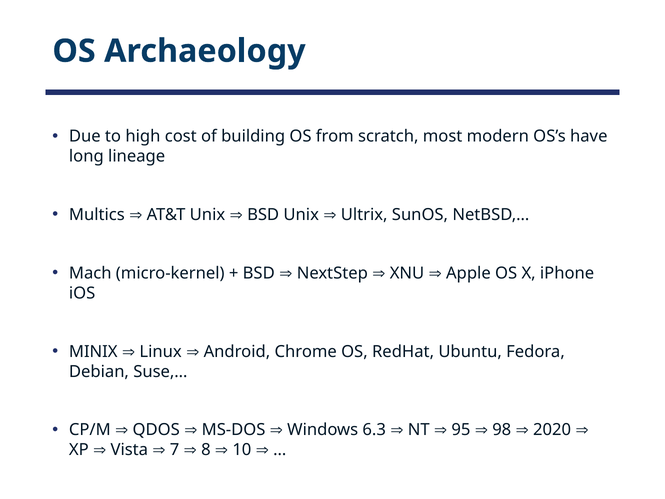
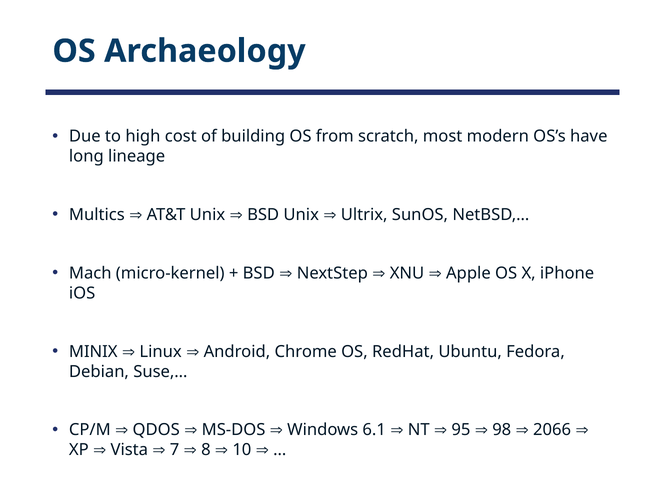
6.3: 6.3 -> 6.1 (374, 430)
2020: 2020 -> 2066 (552, 430)
